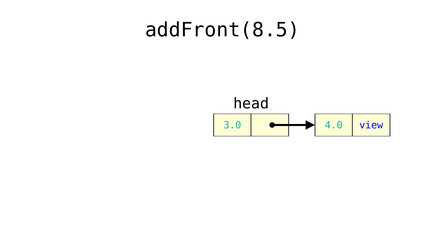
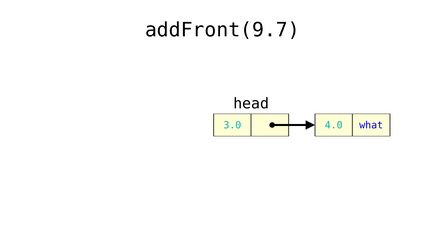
addFront(8.5: addFront(8.5 -> addFront(9.7 (222, 30)
view: view -> what (371, 125)
